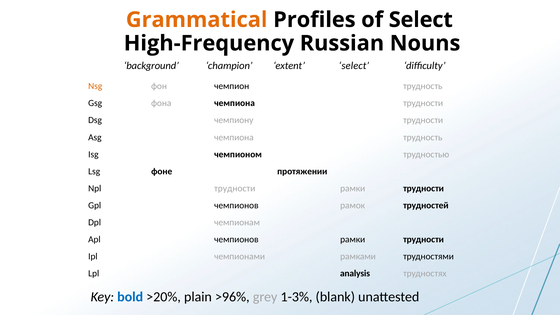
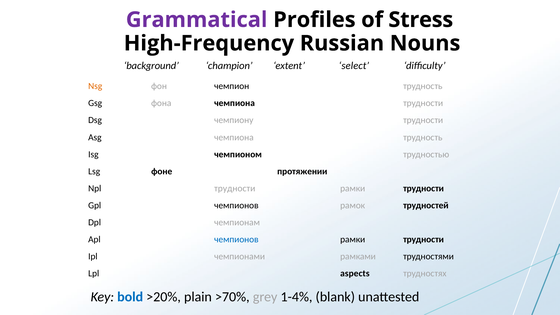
Grammatical colour: orange -> purple (197, 20)
of Select: Select -> Stress (421, 20)
чемпионов colour: black -> blue (236, 239)
analysis: analysis -> aspects (355, 273)
>96%: >96% -> >70% (232, 297)
1-3%: 1-3% -> 1-4% (296, 297)
